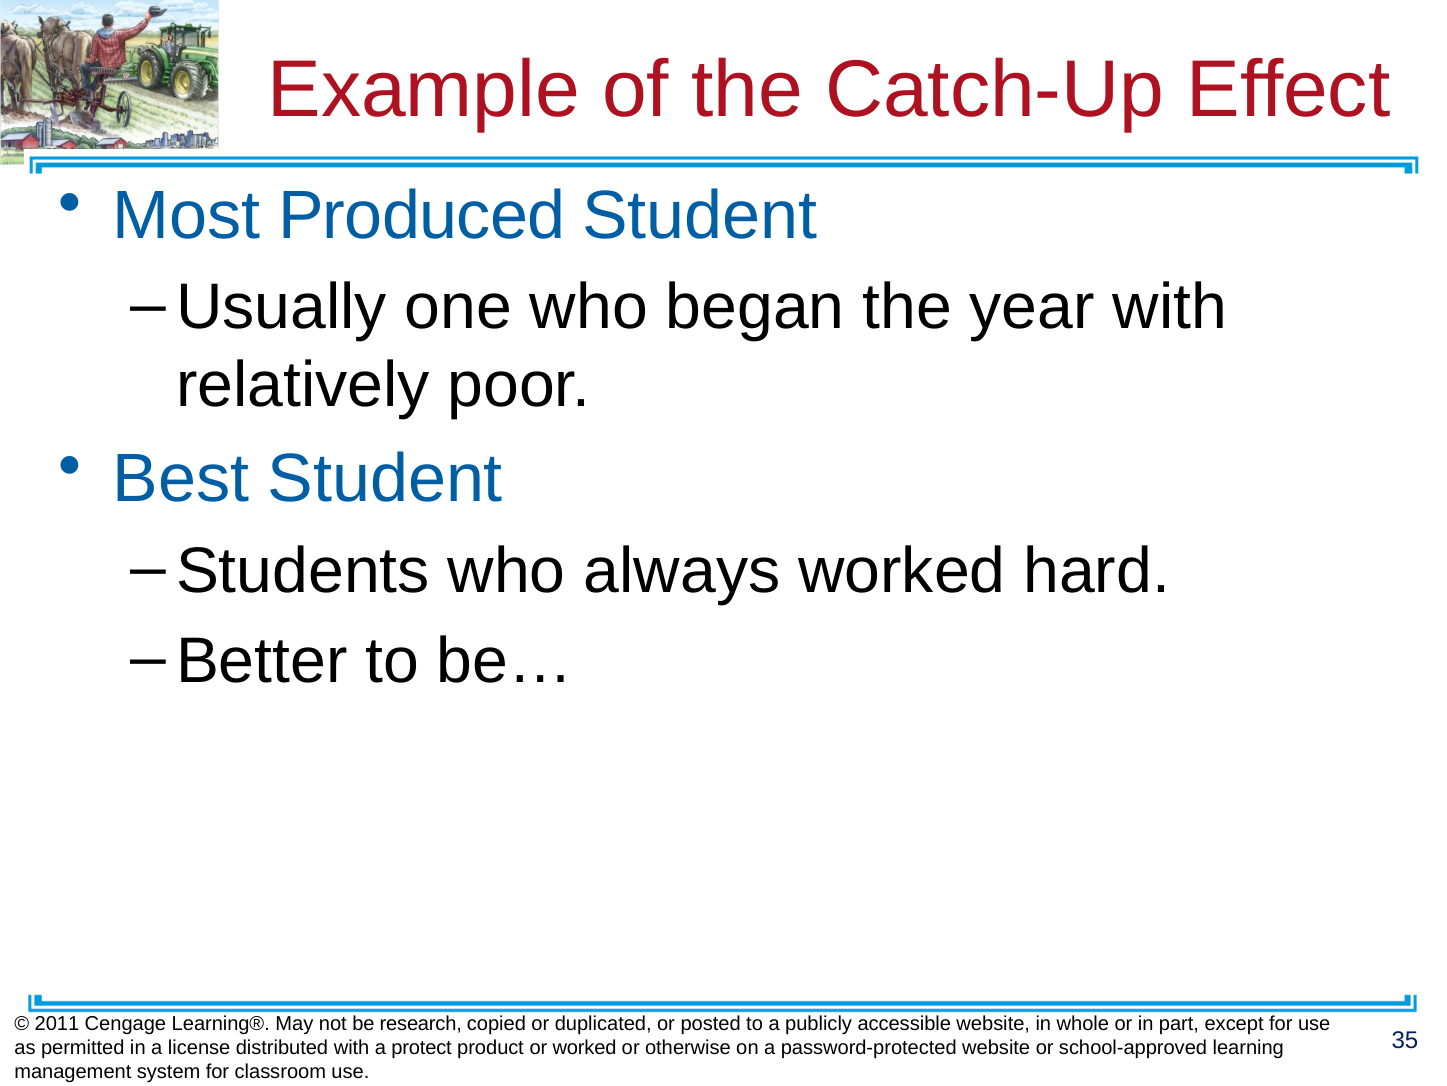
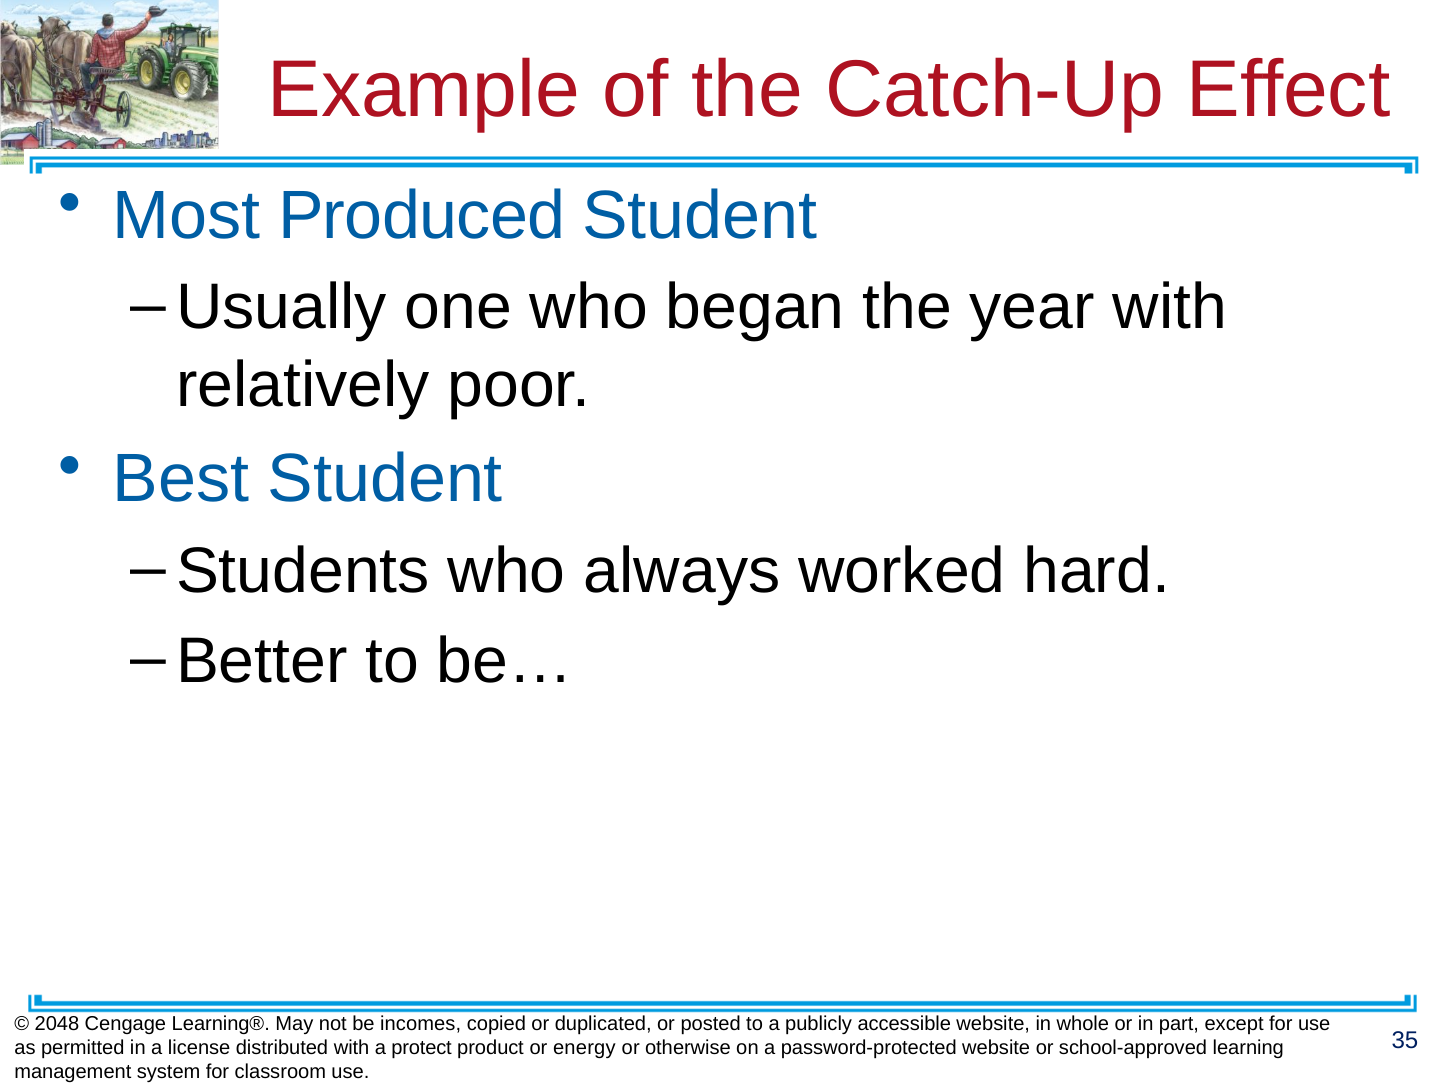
2011: 2011 -> 2048 (57, 1023)
research: research -> incomes (421, 1023)
or worked: worked -> energy (584, 1047)
